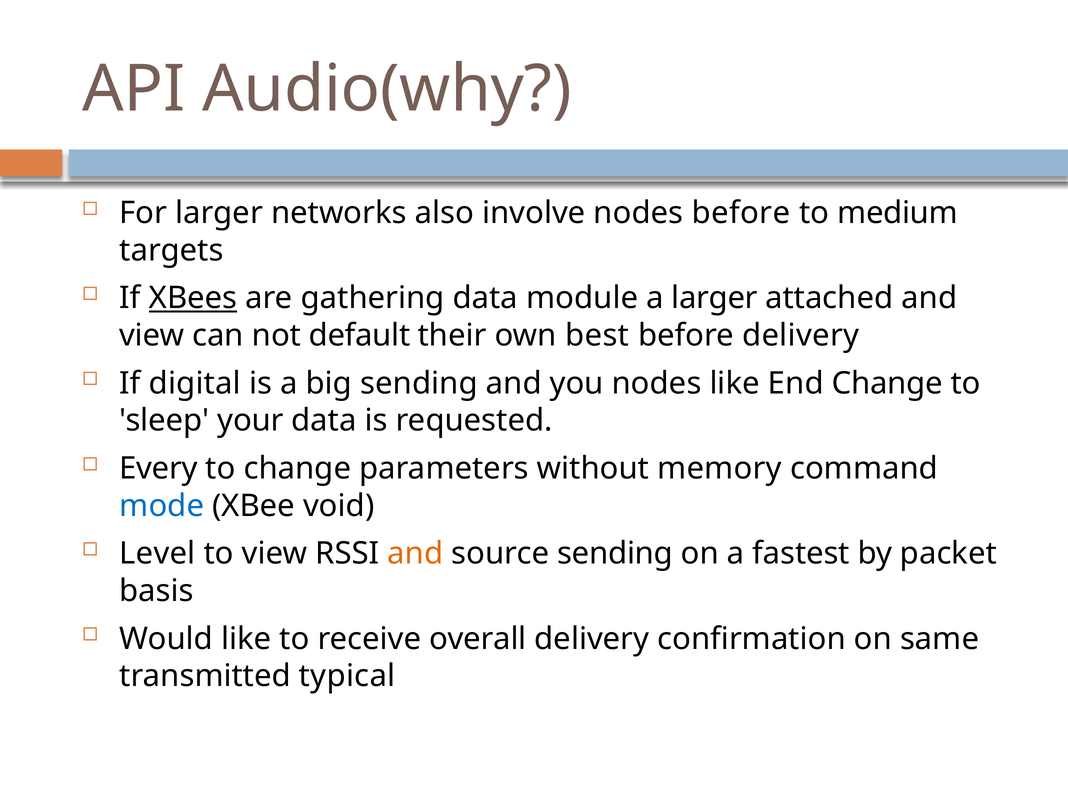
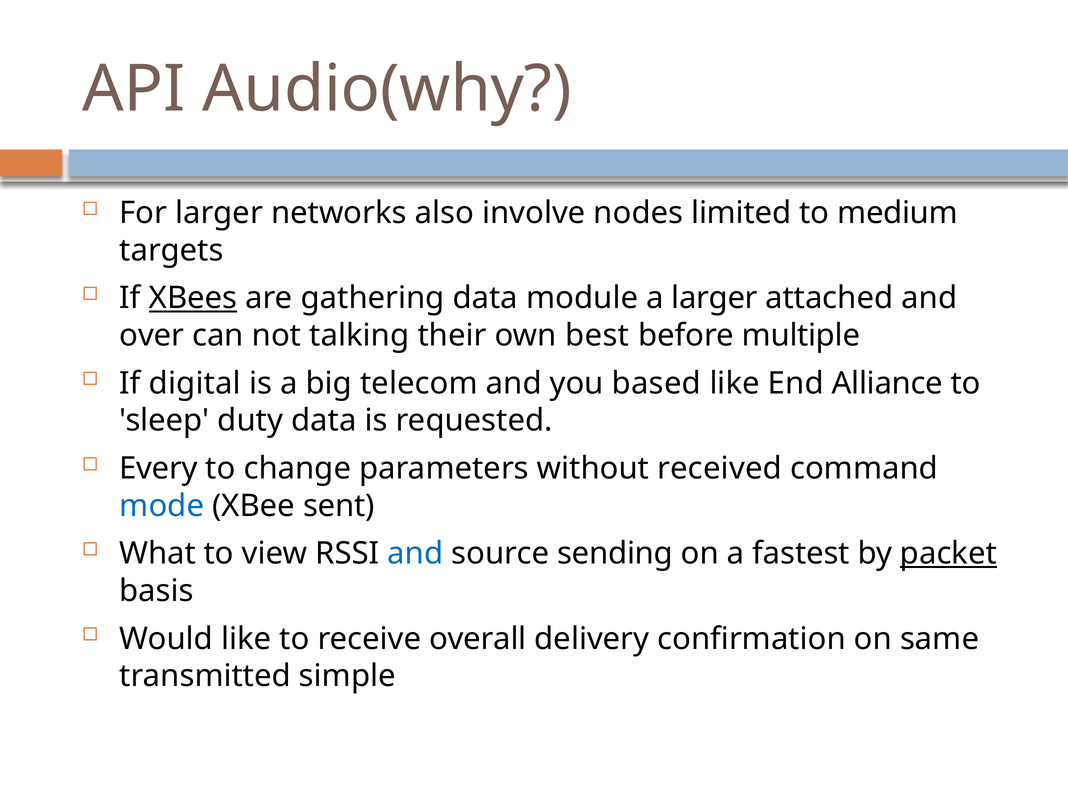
nodes before: before -> limited (741, 213)
view: view -> over (152, 336)
default: default -> talking (359, 336)
before delivery: delivery -> multiple (801, 336)
big sending: sending -> telecom (419, 383)
you nodes: nodes -> based (656, 383)
End Change: Change -> Alliance (887, 383)
your: your -> duty (250, 421)
memory: memory -> received (720, 468)
void: void -> sent (339, 506)
Level: Level -> What (158, 554)
and colour: orange -> blue (415, 554)
packet underline: none -> present (948, 554)
typical: typical -> simple (347, 676)
